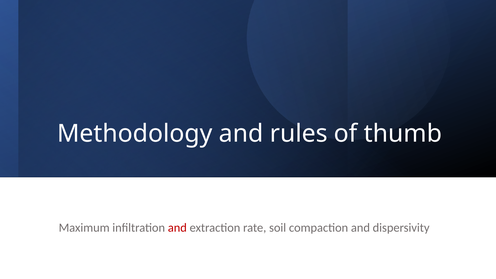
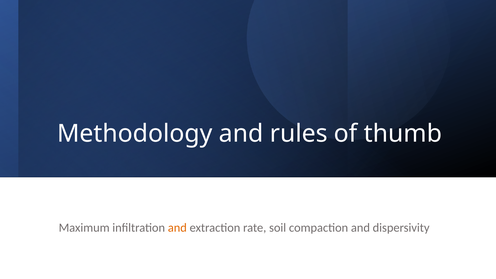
and colour: red -> orange (177, 228)
